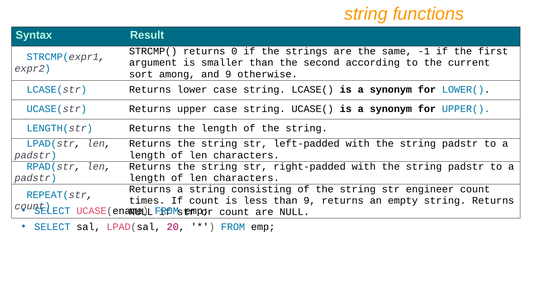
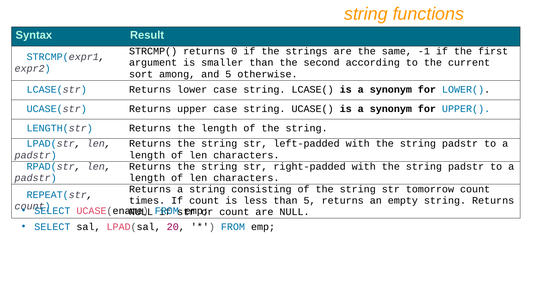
and 9: 9 -> 5 (228, 74)
engineer: engineer -> tomorrow (430, 189)
than 9: 9 -> 5 (310, 201)
